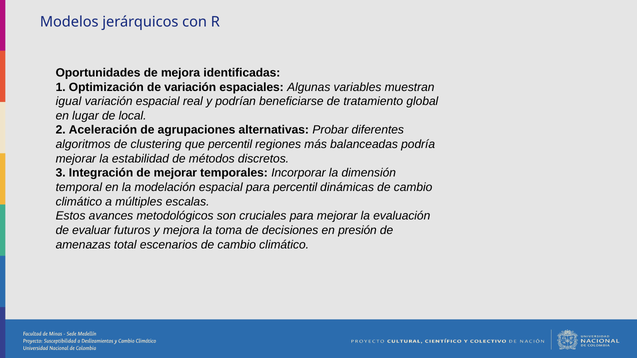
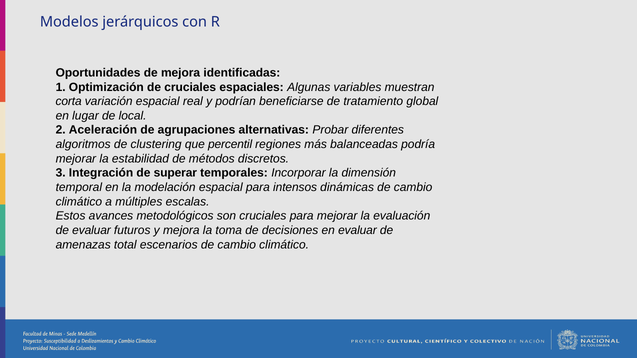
de variación: variación -> cruciales (190, 87)
igual: igual -> corta (69, 101)
de mejorar: mejorar -> superar (175, 173)
para percentil: percentil -> intensos (295, 187)
en presión: presión -> evaluar (357, 230)
